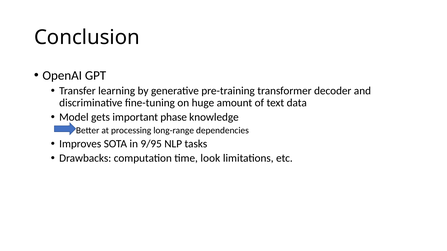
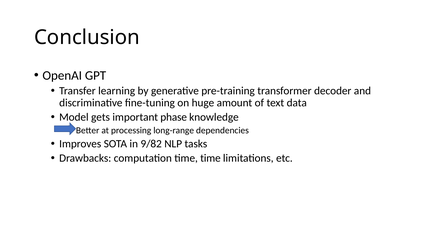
9/95: 9/95 -> 9/82 (151, 144)
time look: look -> time (210, 159)
